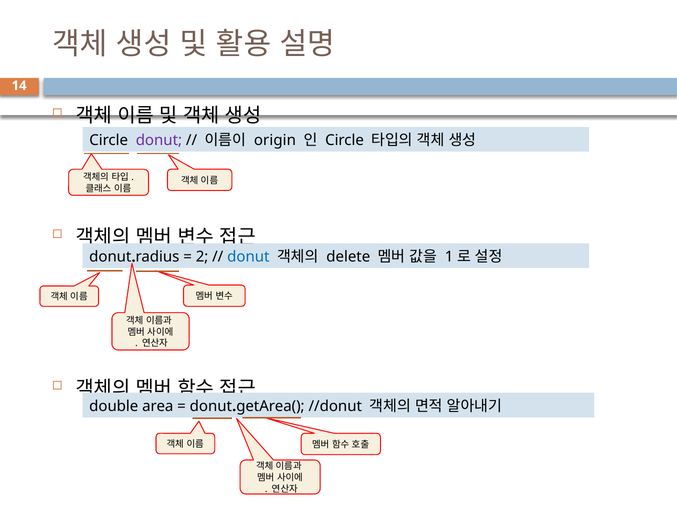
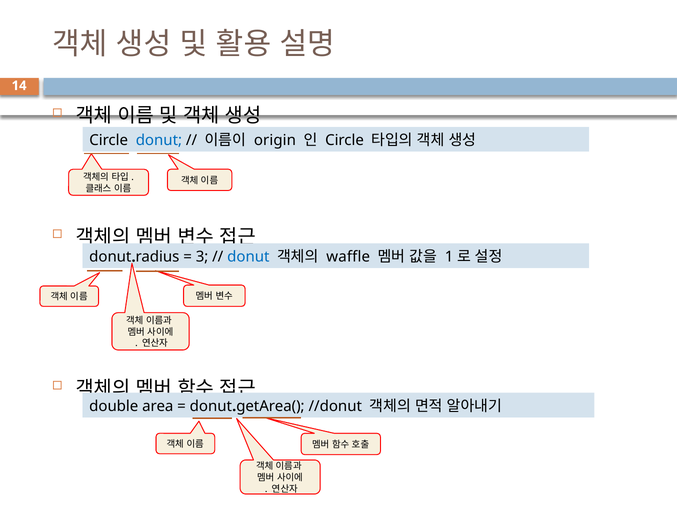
donut colour: purple -> blue (159, 140)
2: 2 -> 3 (202, 257)
delete: delete -> waffle (348, 257)
